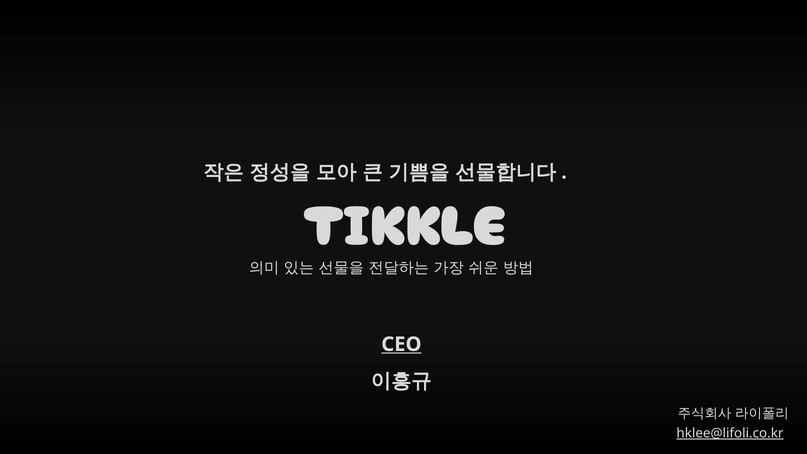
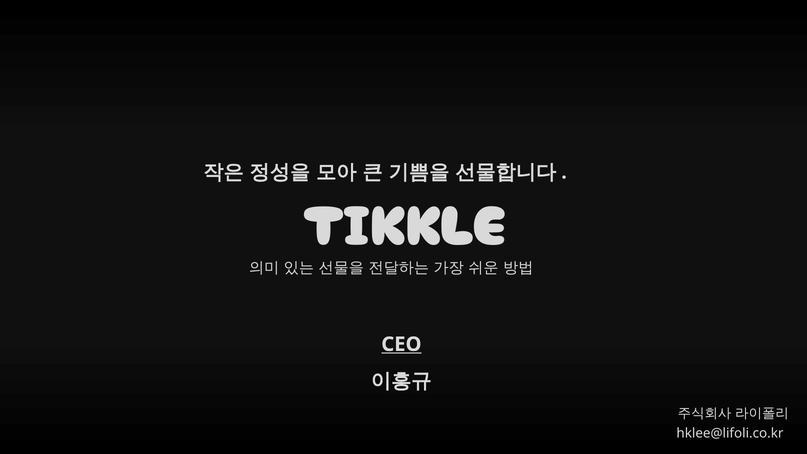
hklee@lifoli.co.kr underline: present -> none (730, 433)
